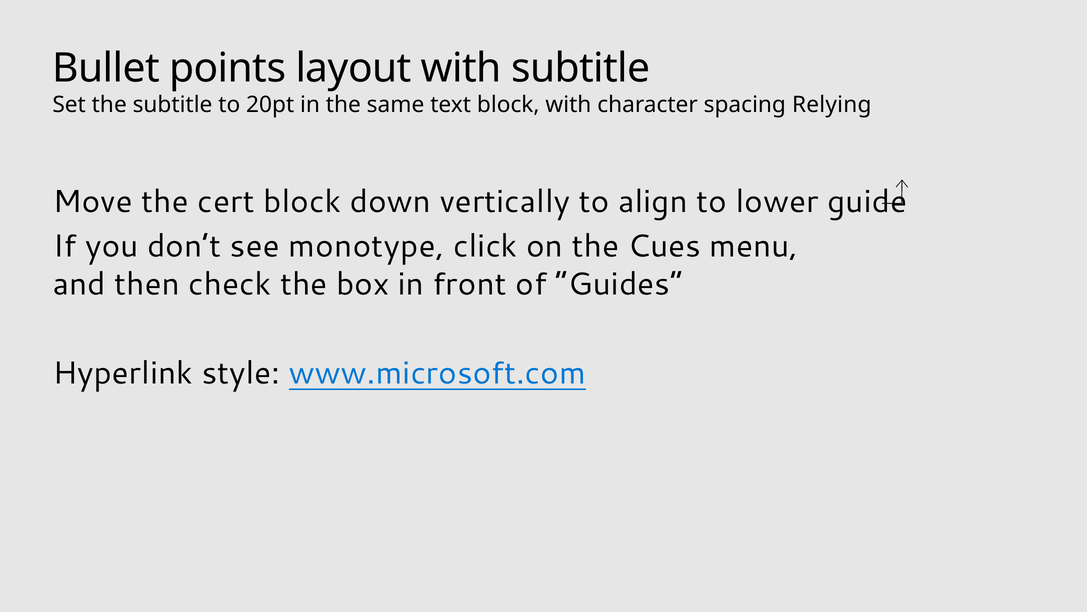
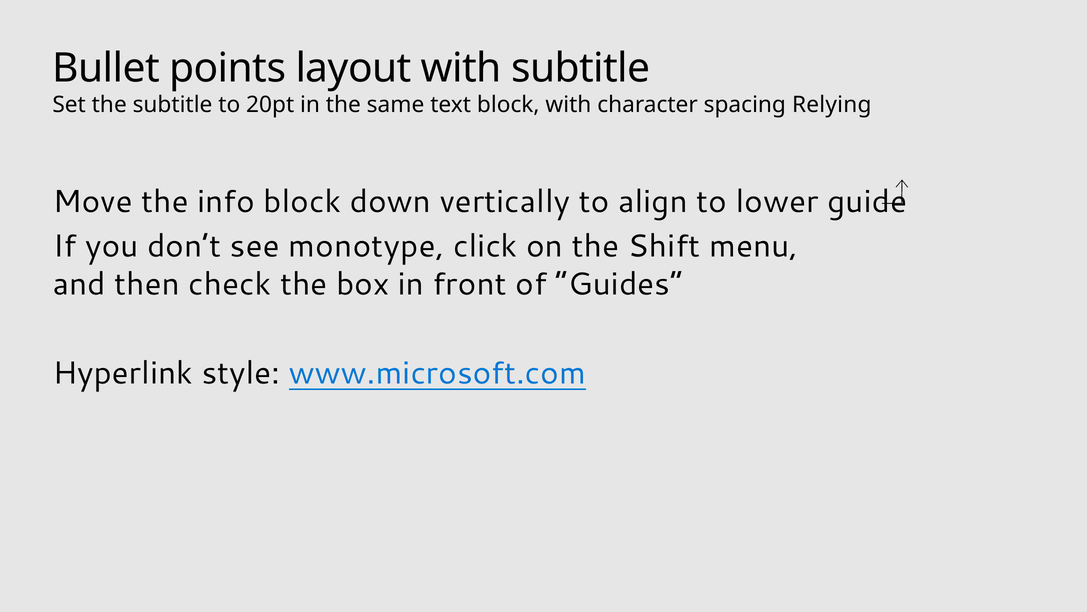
cert: cert -> info (226, 202)
Cues: Cues -> Shift (664, 246)
